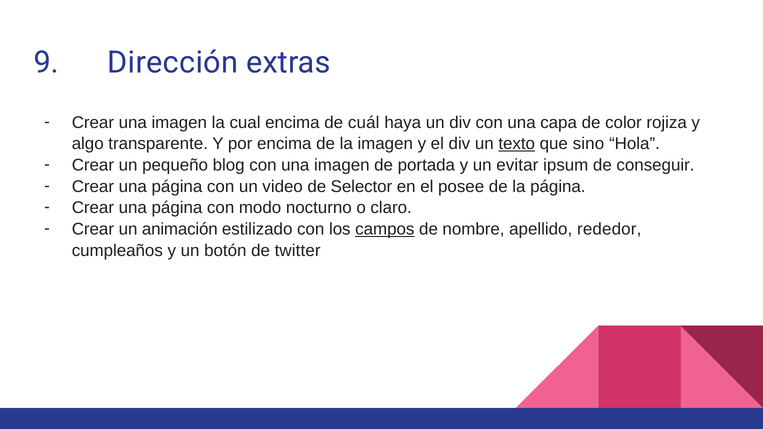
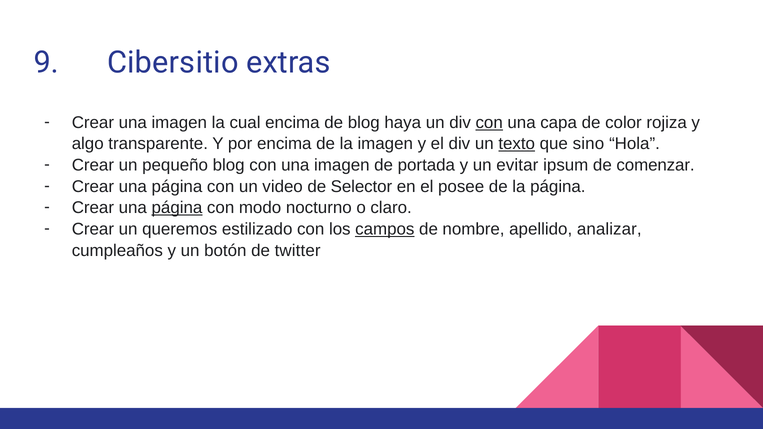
Dirección: Dirección -> Cibersitio (173, 62)
de cuál: cuál -> blog (364, 123)
con underline: none -> present (489, 123)
conseguir: conseguir -> comenzar (656, 165)
página underline: none -> present (177, 208)
animación: animación -> queremos (180, 229)
rededor: rededor -> analizar (609, 229)
